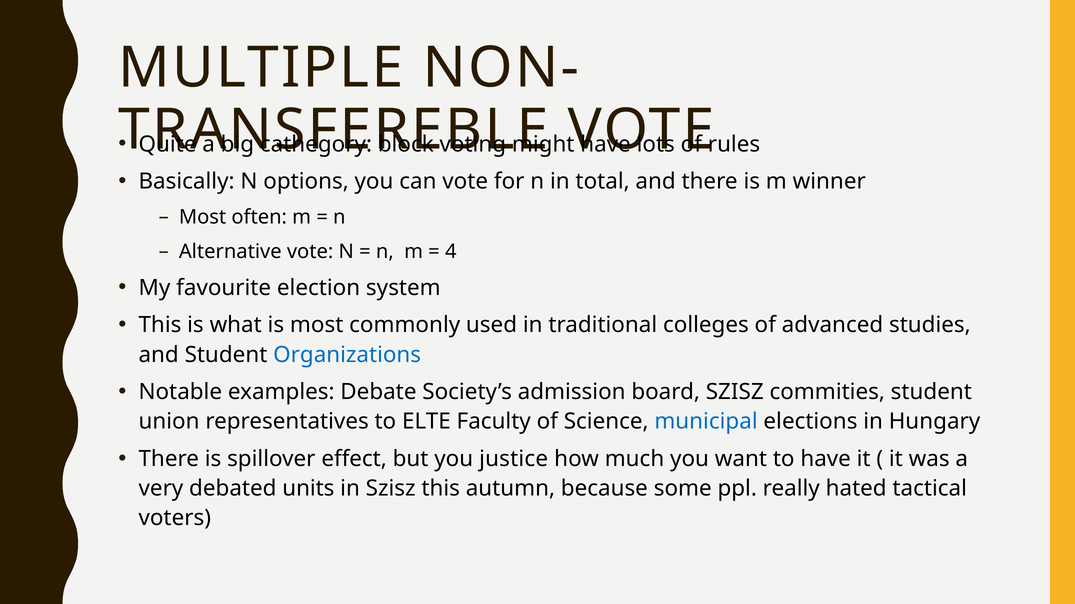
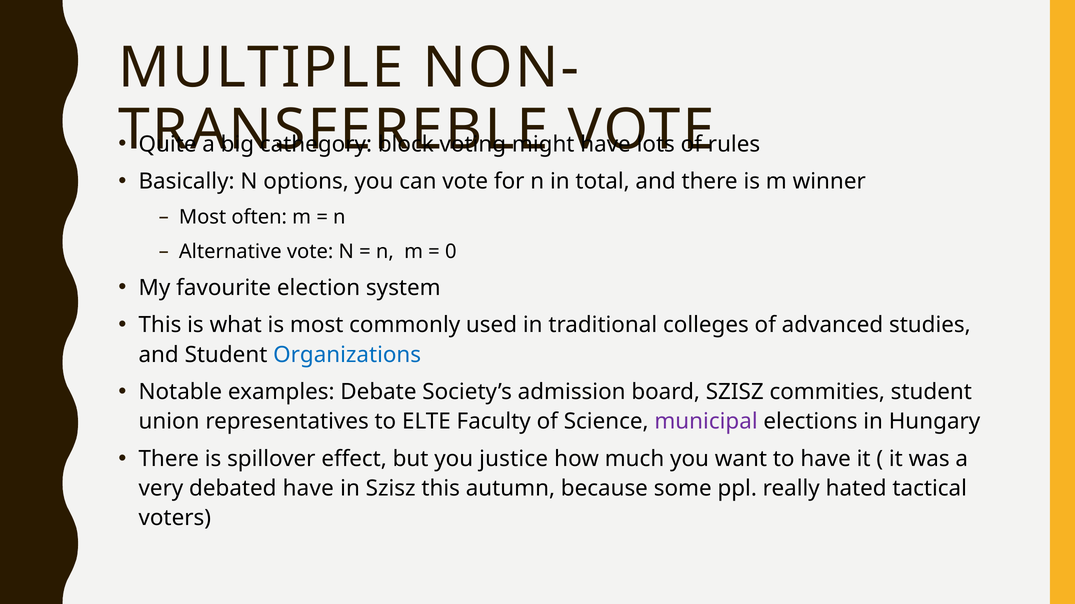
4: 4 -> 0 (451, 252)
municipal colour: blue -> purple (706, 422)
debated units: units -> have (308, 489)
